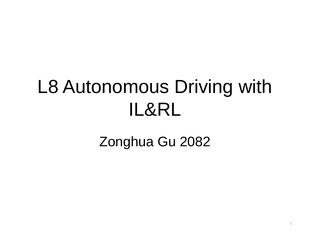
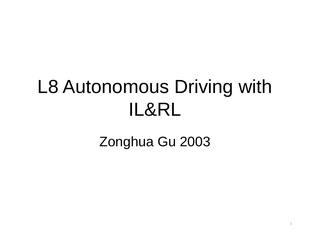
2082: 2082 -> 2003 (195, 142)
